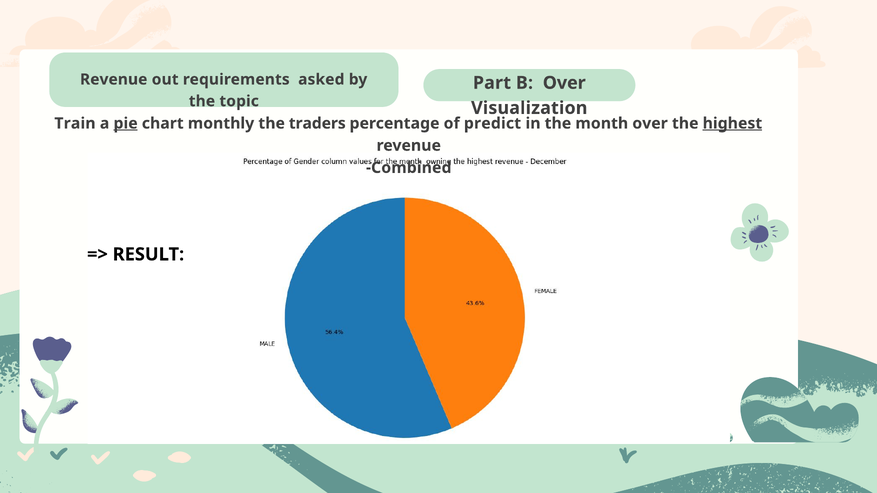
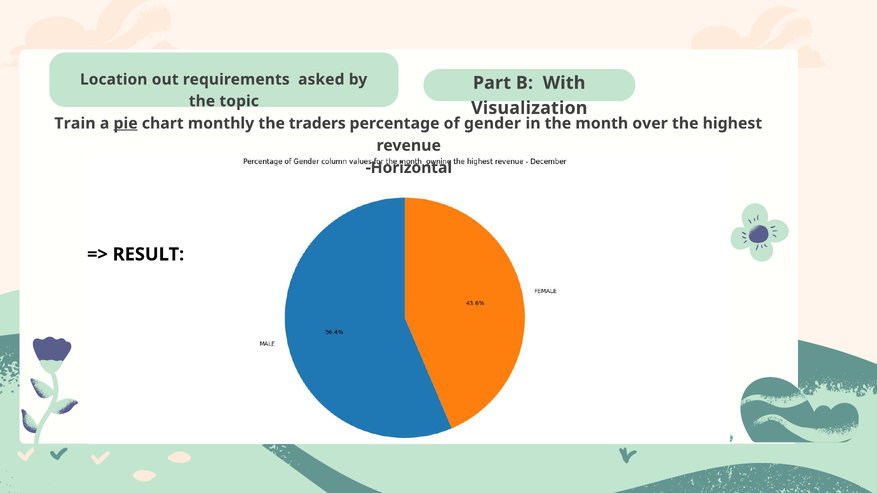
Revenue: Revenue -> Location (114, 79)
B Over: Over -> With (564, 83)
predict: predict -> gender (492, 123)
highest underline: present -> none (732, 123)
Combined: Combined -> Horizontal (409, 168)
